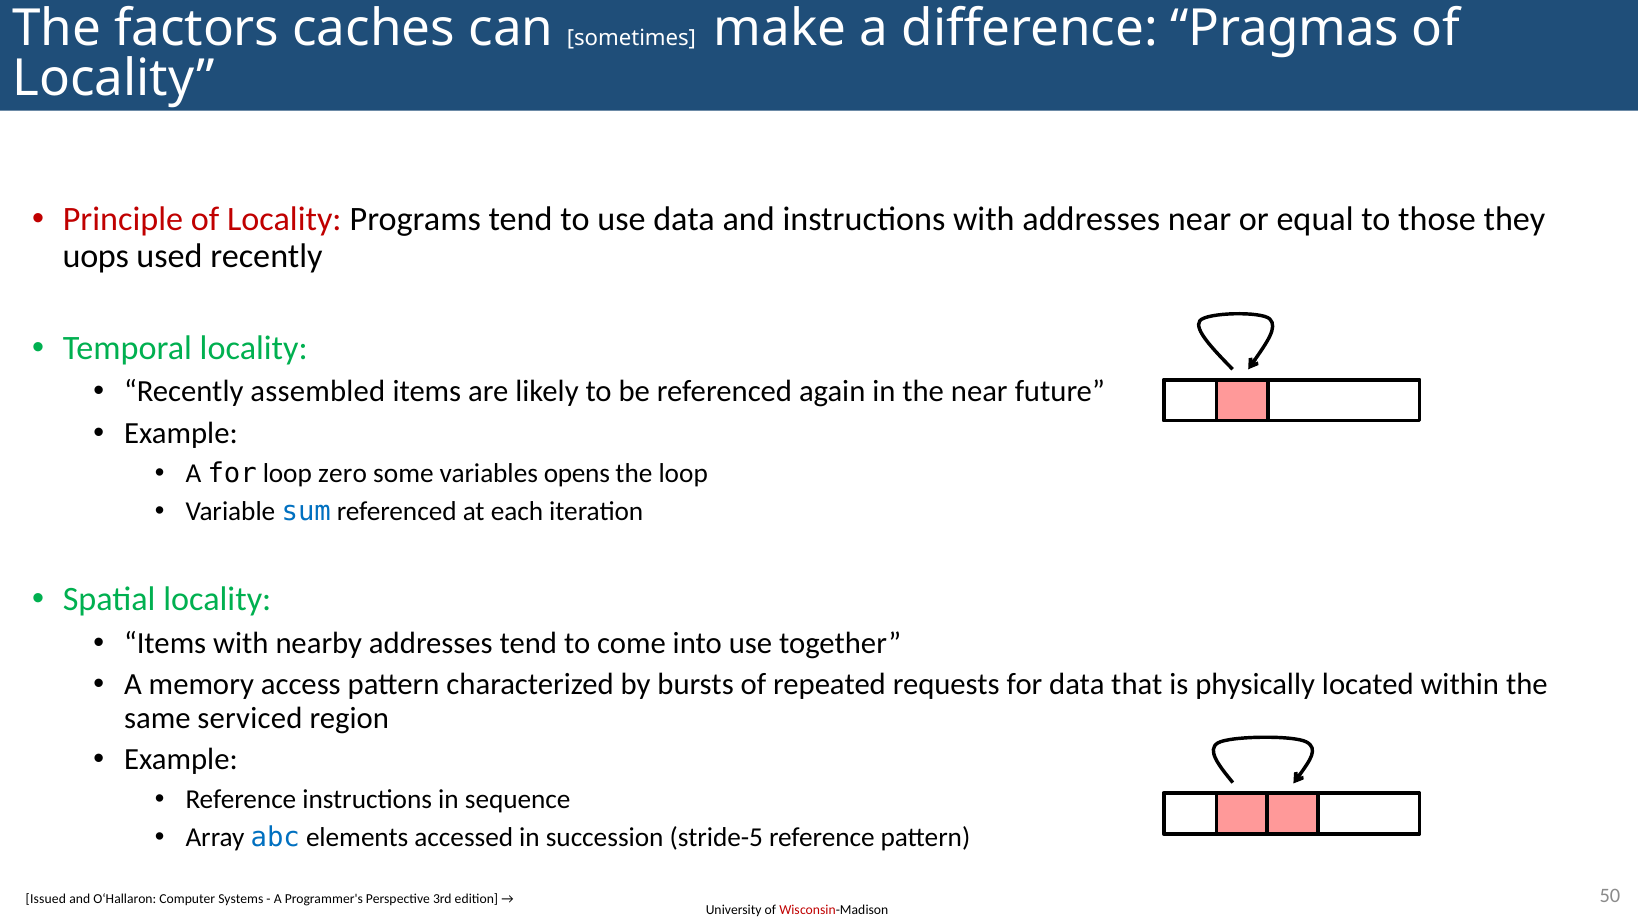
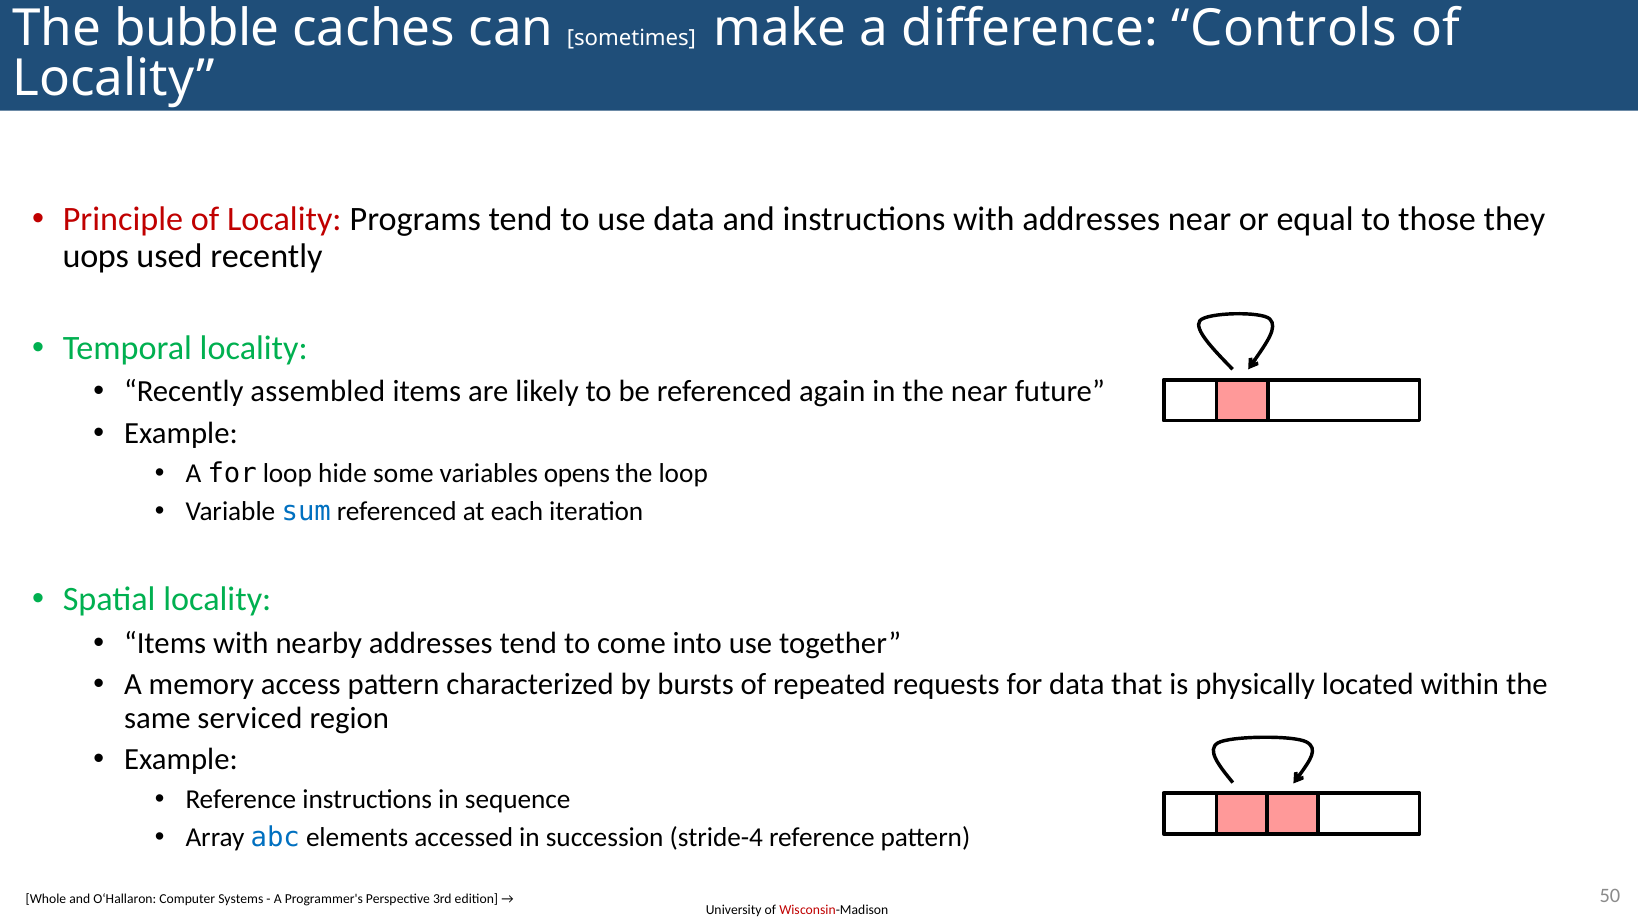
factors: factors -> bubble (197, 29)
Pragmas: Pragmas -> Controls (1284, 29)
zero: zero -> hide (342, 473)
stride-5: stride-5 -> stride-4 (716, 837)
Issued: Issued -> Whole (46, 899)
